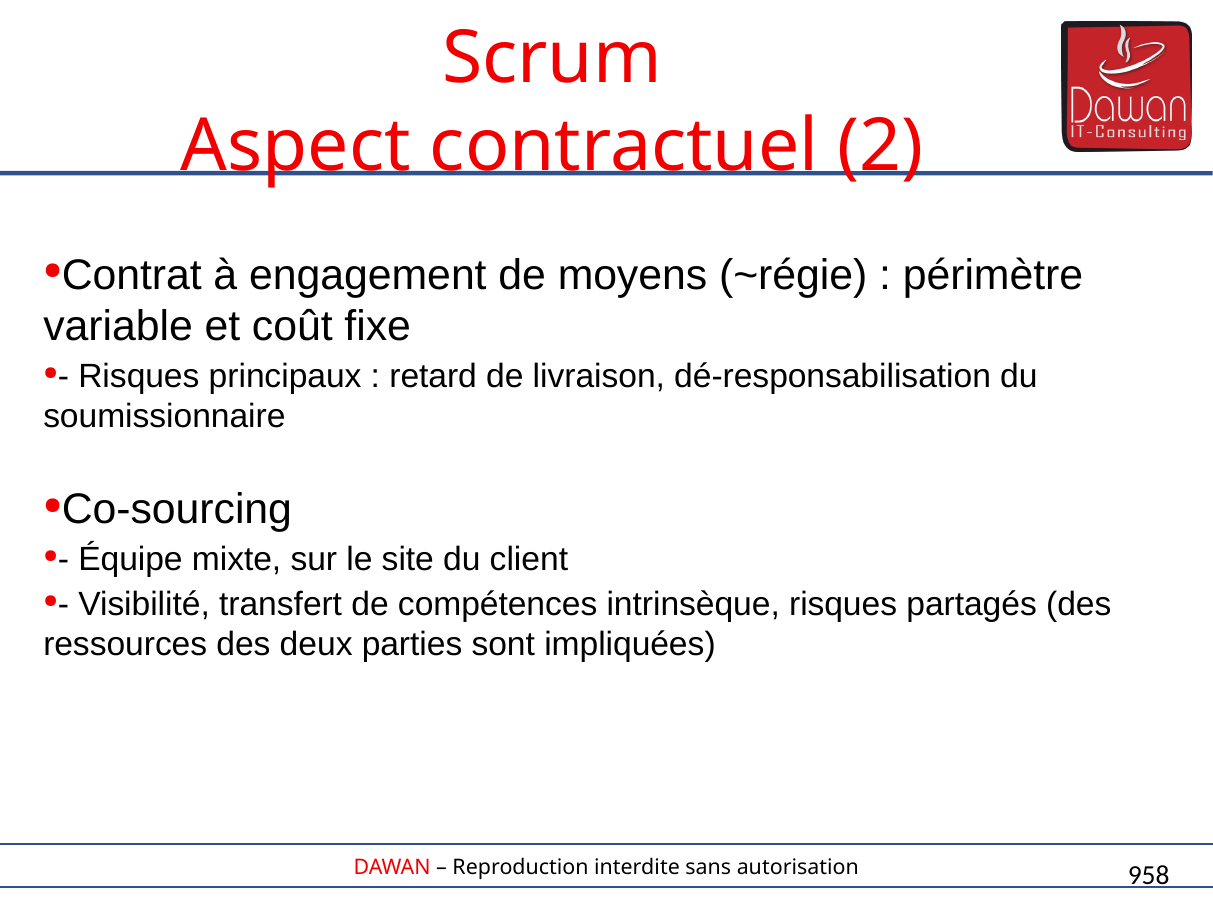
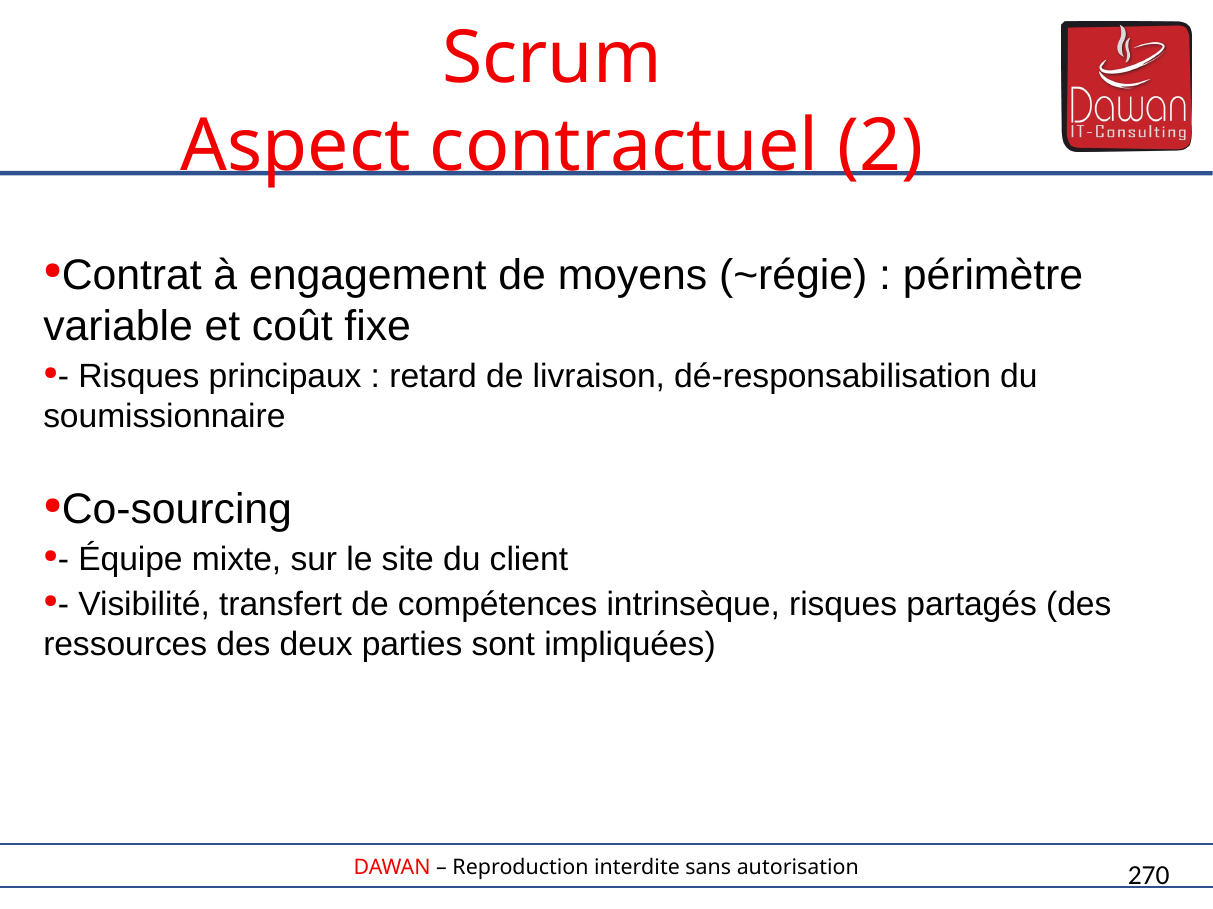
958: 958 -> 270 (1149, 876)
